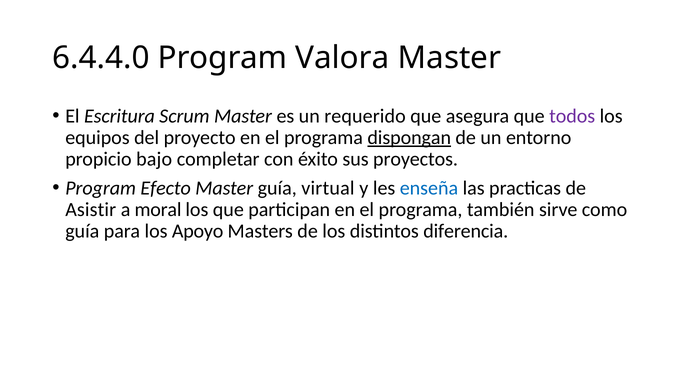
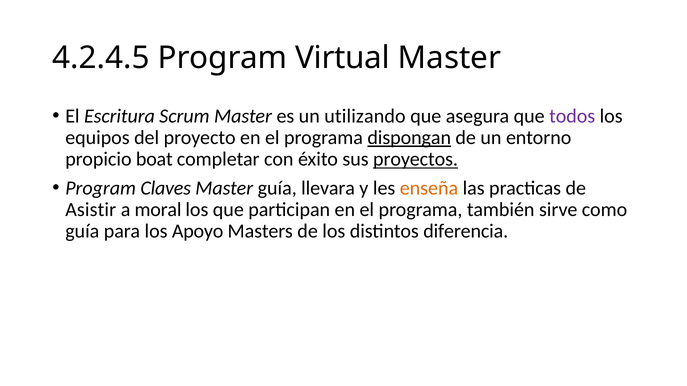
6.4.4.0: 6.4.4.0 -> 4.2.4.5 (101, 58)
Valora: Valora -> Virtual (343, 58)
requerido: requerido -> utilizando (365, 116)
bajo: bajo -> boat (154, 159)
proyectos underline: none -> present (416, 159)
Efecto: Efecto -> Claves (166, 188)
virtual: virtual -> llevara (328, 188)
enseña colour: blue -> orange (429, 188)
